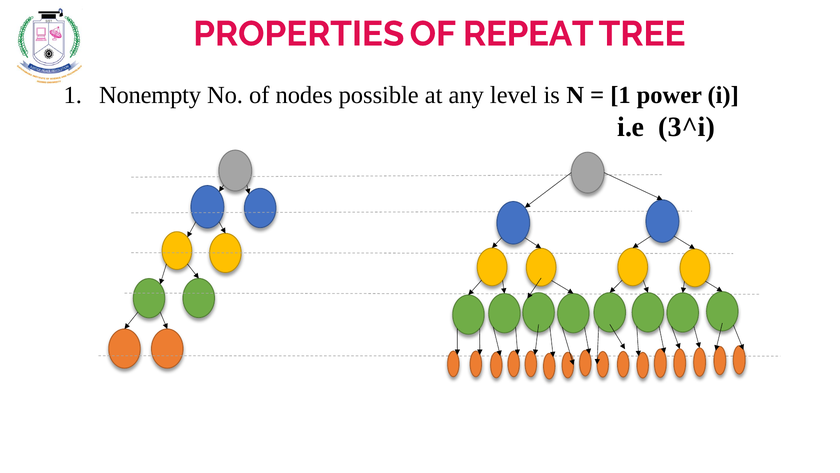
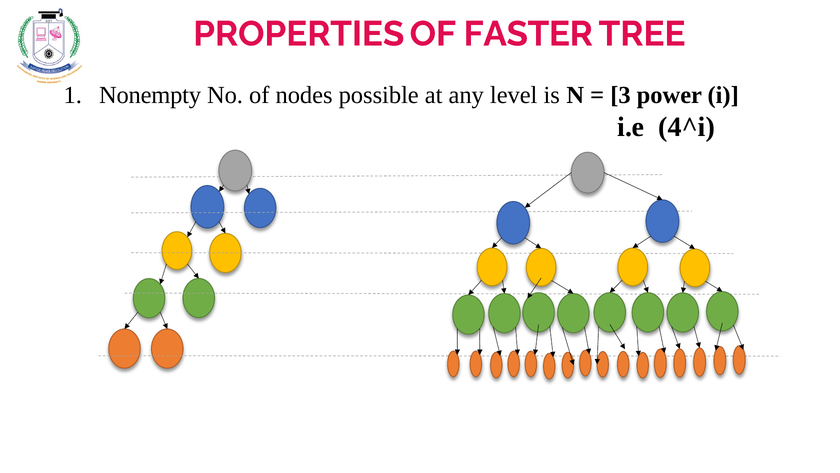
REPEAT: REPEAT -> FASTER (528, 34)
1: 1 -> 3 (620, 95)
3^i: 3^i -> 4^i (687, 127)
